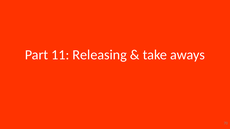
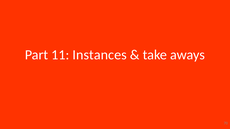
Releasing: Releasing -> Instances (100, 55)
